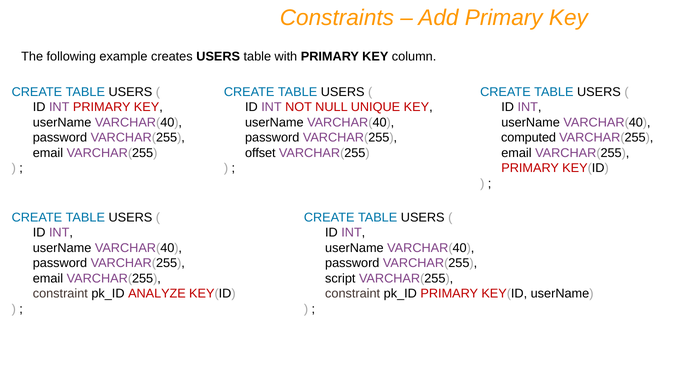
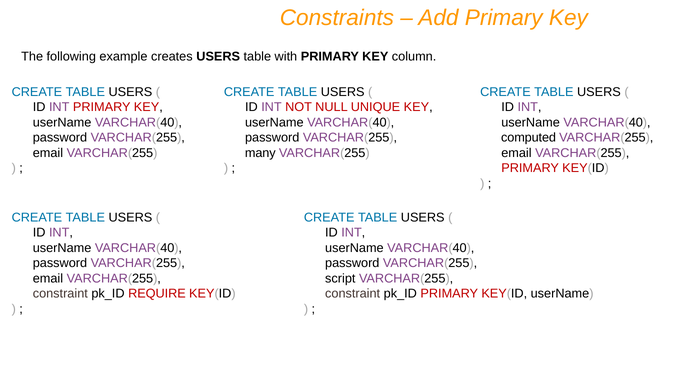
offset: offset -> many (260, 153)
ANALYZE: ANALYZE -> REQUIRE (157, 294)
